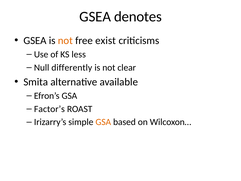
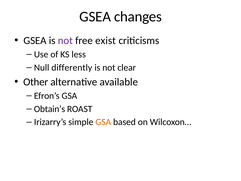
denotes: denotes -> changes (138, 17)
not colour: orange -> purple (65, 40)
Smita: Smita -> Other (36, 82)
Factor’s: Factor’s -> Obtain’s (50, 109)
